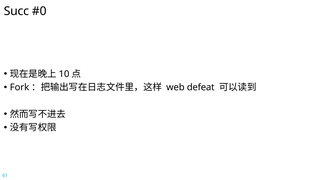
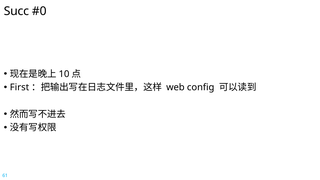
Fork: Fork -> First (19, 87)
defeat: defeat -> config (201, 87)
